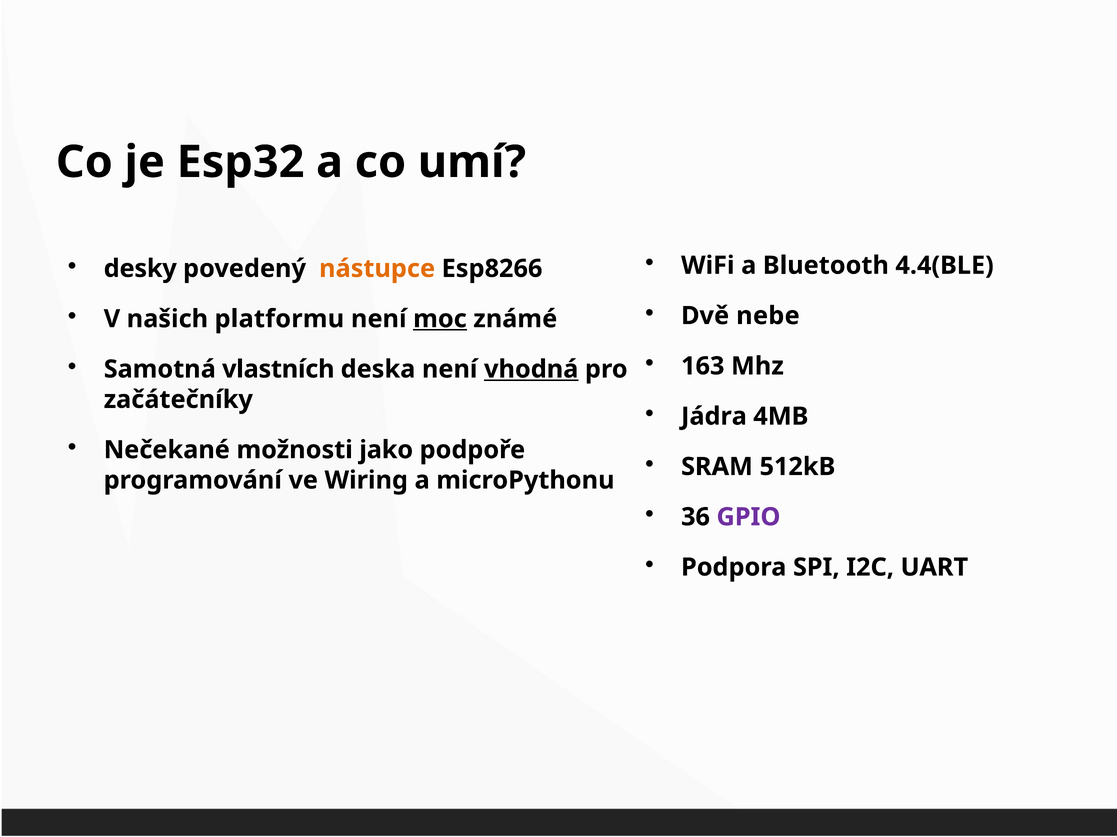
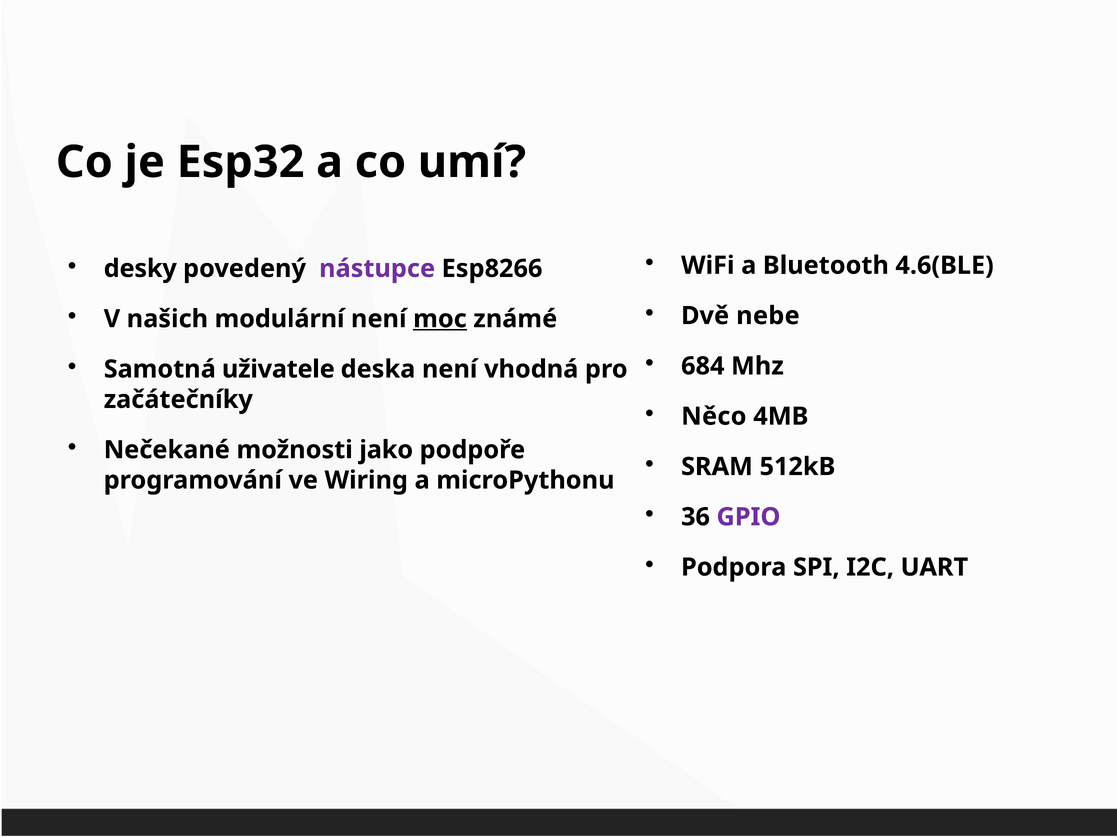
4.4(BLE: 4.4(BLE -> 4.6(BLE (945, 266)
nástupce colour: orange -> purple (377, 269)
platformu: platformu -> modulární (280, 319)
163: 163 -> 684 (703, 366)
vlastních: vlastních -> uživatele (278, 369)
vhodná underline: present -> none (531, 369)
Jádra: Jádra -> Něco (714, 417)
